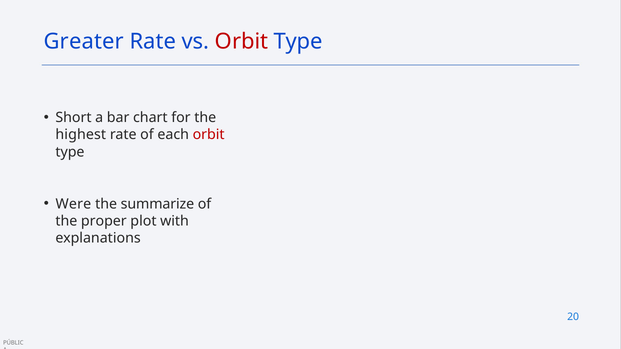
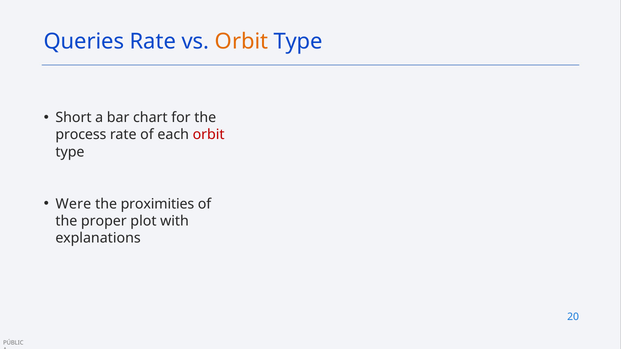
Greater: Greater -> Queries (84, 41)
Orbit colour: red -> orange (242, 41)
highest: highest -> process (81, 135)
summarize: summarize -> proximities (157, 204)
